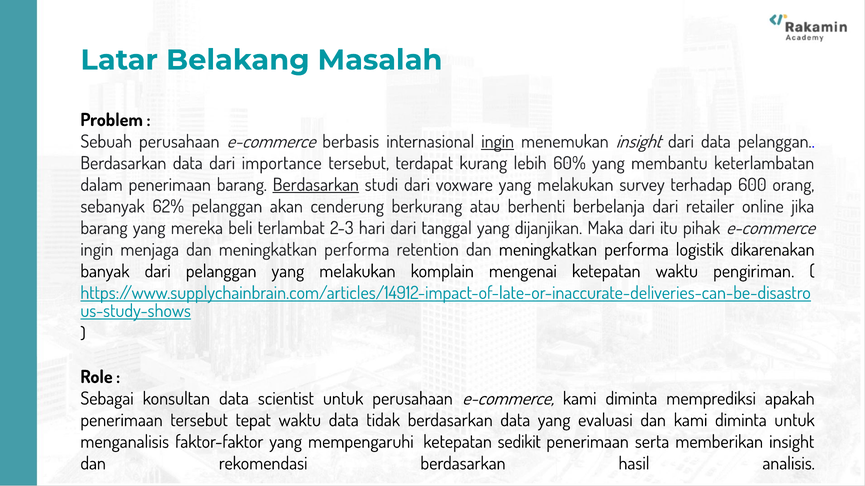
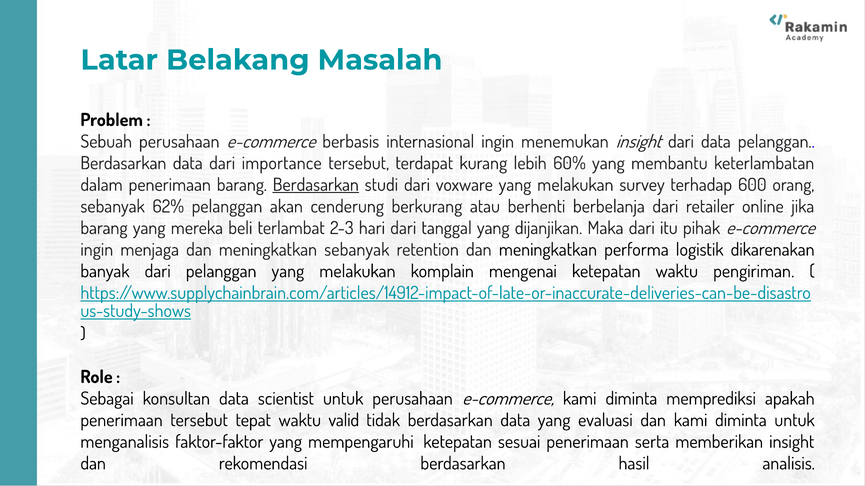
ingin underline: present -> none (498, 142)
menjaga dan meningkatkan performa: performa -> sebanyak (357, 250)
waktu data: data -> valid (344, 421)
sedikit: sedikit -> sesuai (519, 442)
